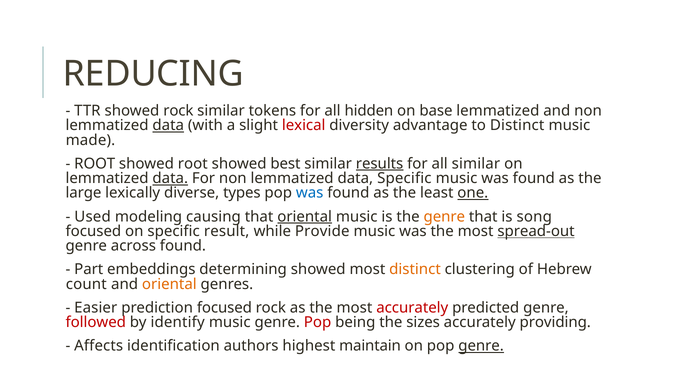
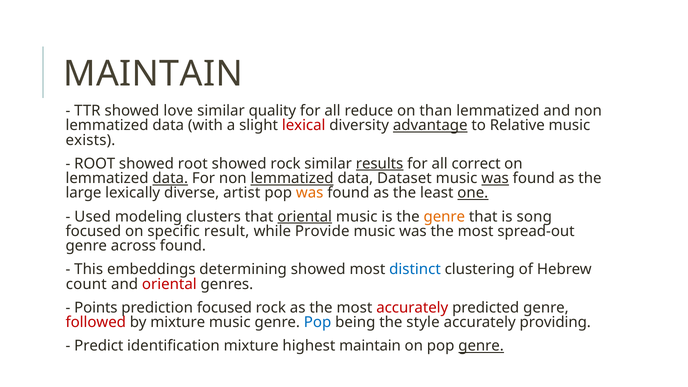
REDUCING: REDUCING -> MAINTAIN (153, 74)
showed rock: rock -> love (178, 111)
tokens: tokens -> quality (272, 111)
hidden: hidden -> reduce (369, 111)
base: base -> than (436, 111)
data underline: present -> none (168, 125)
advantage underline: none -> present (430, 125)
to Distinct: Distinct -> Relative (517, 125)
made: made -> exists (90, 140)
showed best: best -> rock (286, 164)
all similar: similar -> correct (476, 164)
lemmatized underline: none -> present (292, 178)
data Specific: Specific -> Dataset (404, 178)
was underline: none -> present (495, 178)
types: types -> artist (242, 193)
was colour: blue -> orange (310, 193)
causing: causing -> clusters (213, 217)
spread-out underline: present -> none (536, 231)
Part: Part -> This (89, 269)
distinct colour: orange -> blue (415, 269)
oriental colour: orange -> red (169, 284)
Easier: Easier -> Points (96, 308)
by identify: identify -> mixture (178, 322)
Pop colour: red -> blue (318, 322)
sizes: sizes -> style (423, 322)
Affects: Affects -> Predict (99, 346)
identification authors: authors -> mixture (251, 346)
